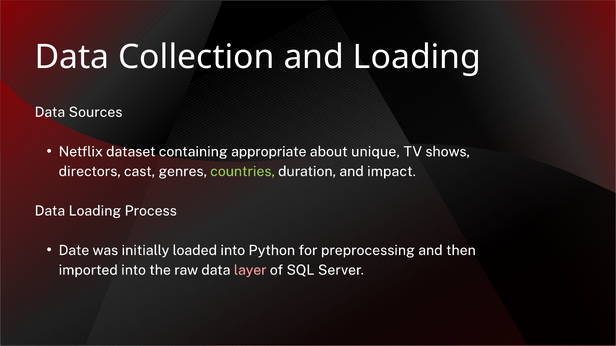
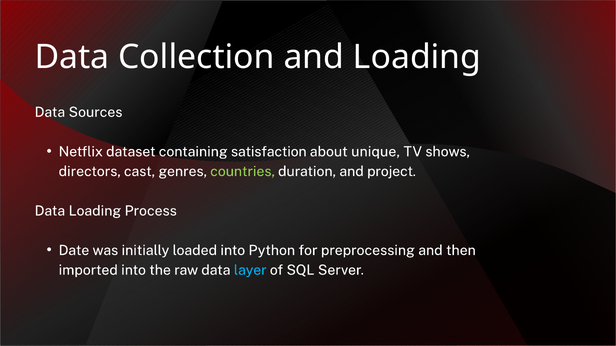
appropriate: appropriate -> satisfaction (269, 152)
impact: impact -> project (392, 172)
layer colour: pink -> light blue (250, 270)
